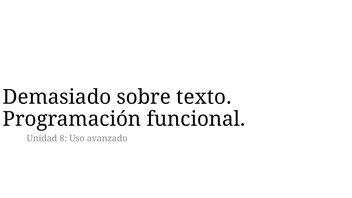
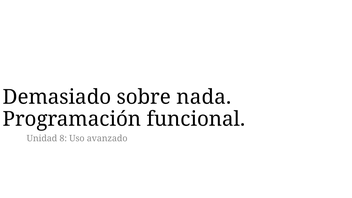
texto: texto -> nada (204, 97)
